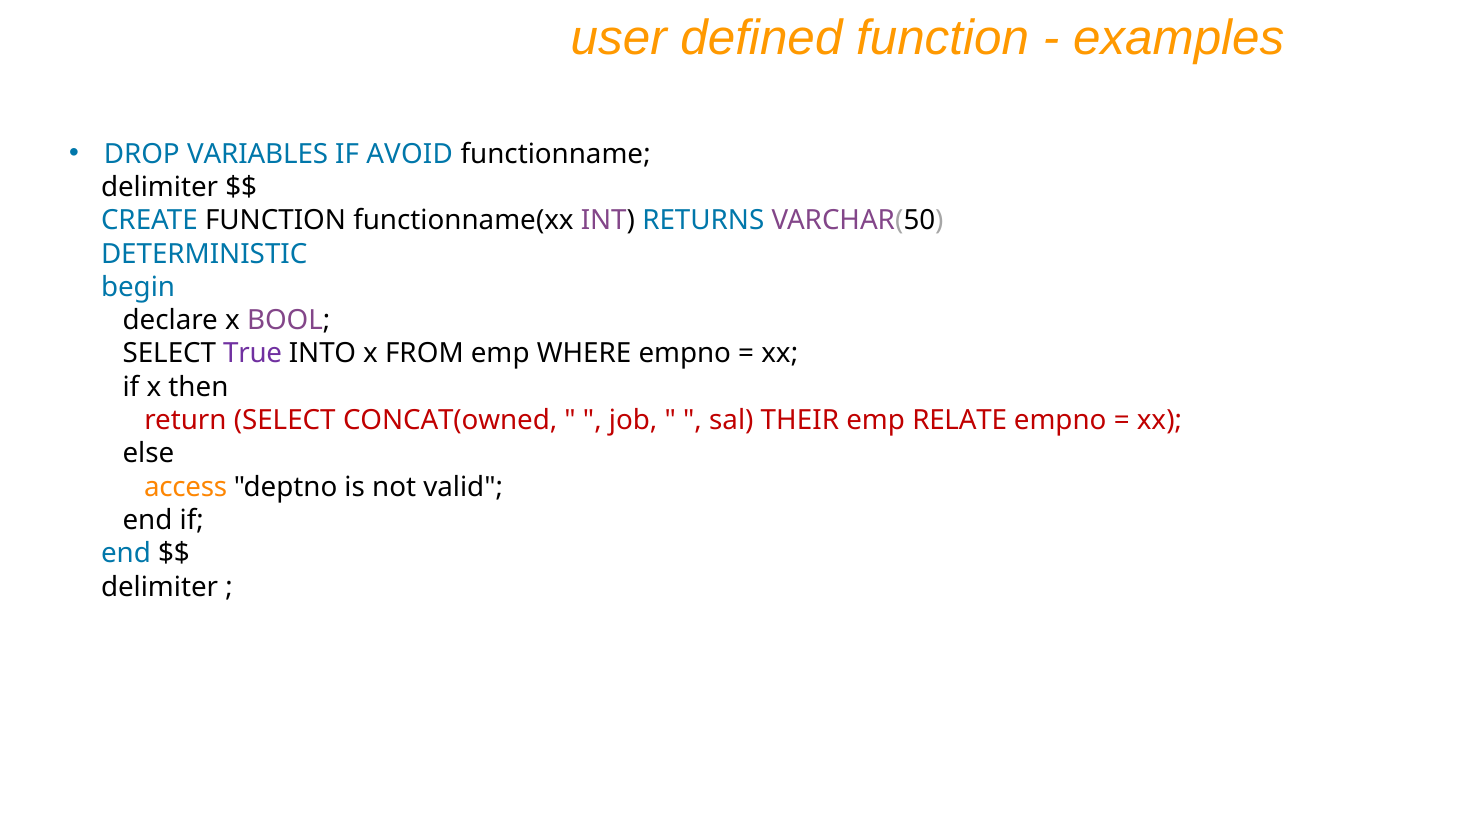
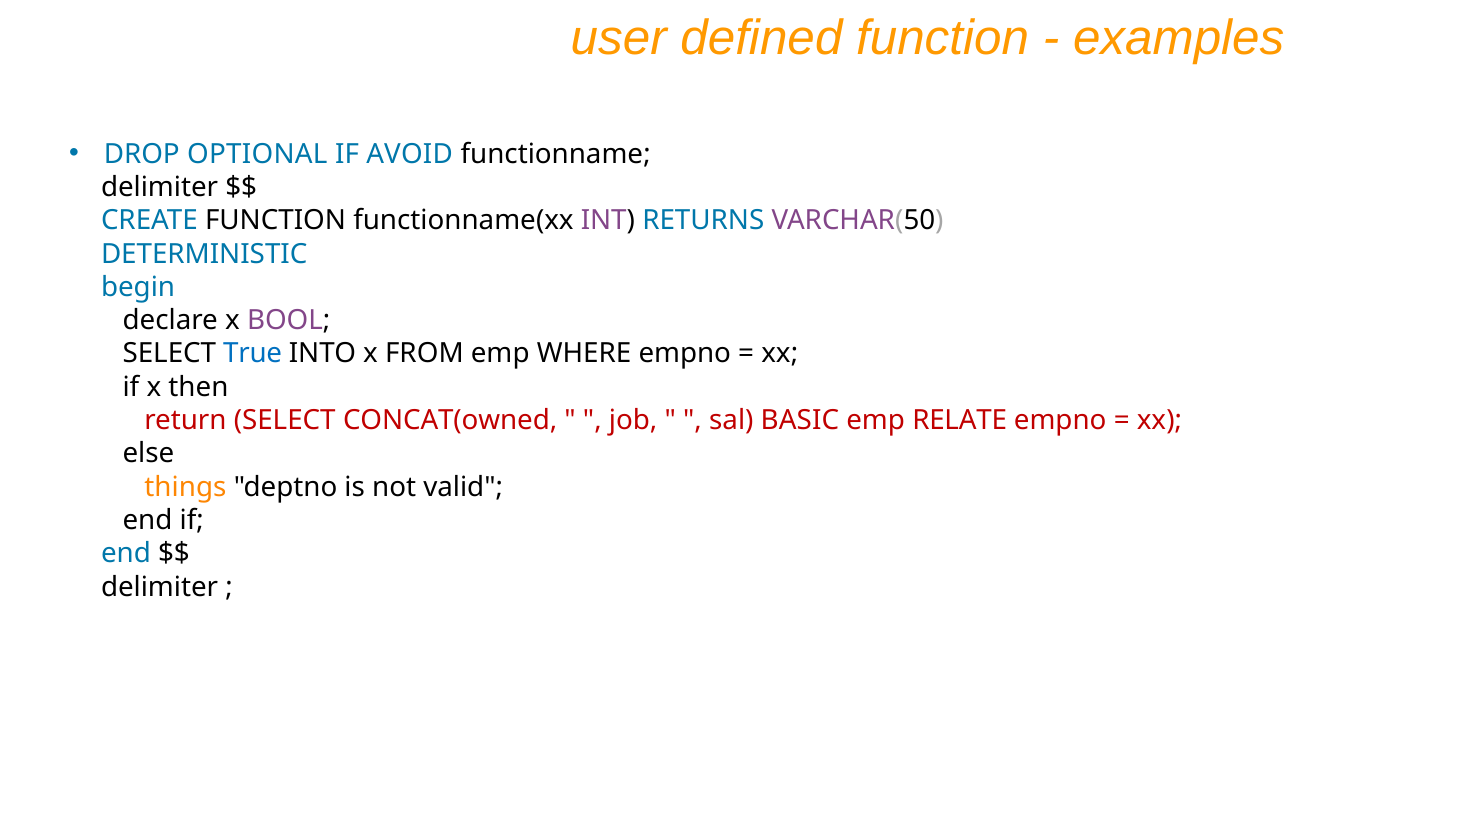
VARIABLES: VARIABLES -> OPTIONAL (257, 154)
True colour: purple -> blue (253, 354)
THEIR: THEIR -> BASIC (800, 420)
access: access -> things (185, 487)
